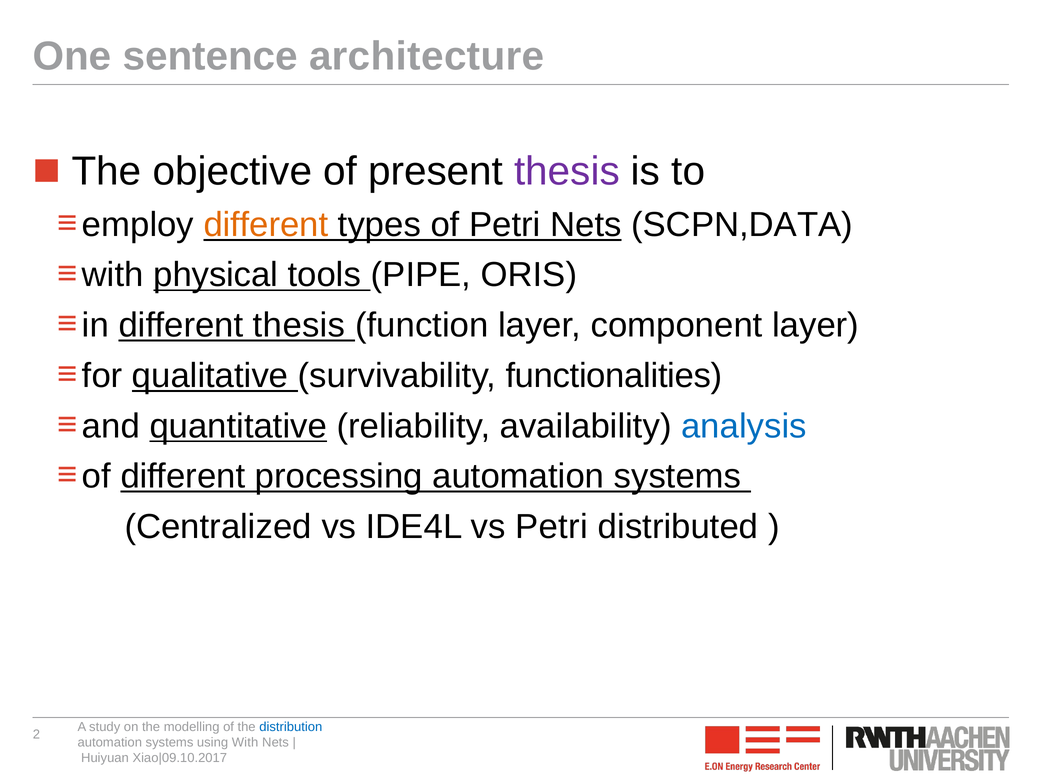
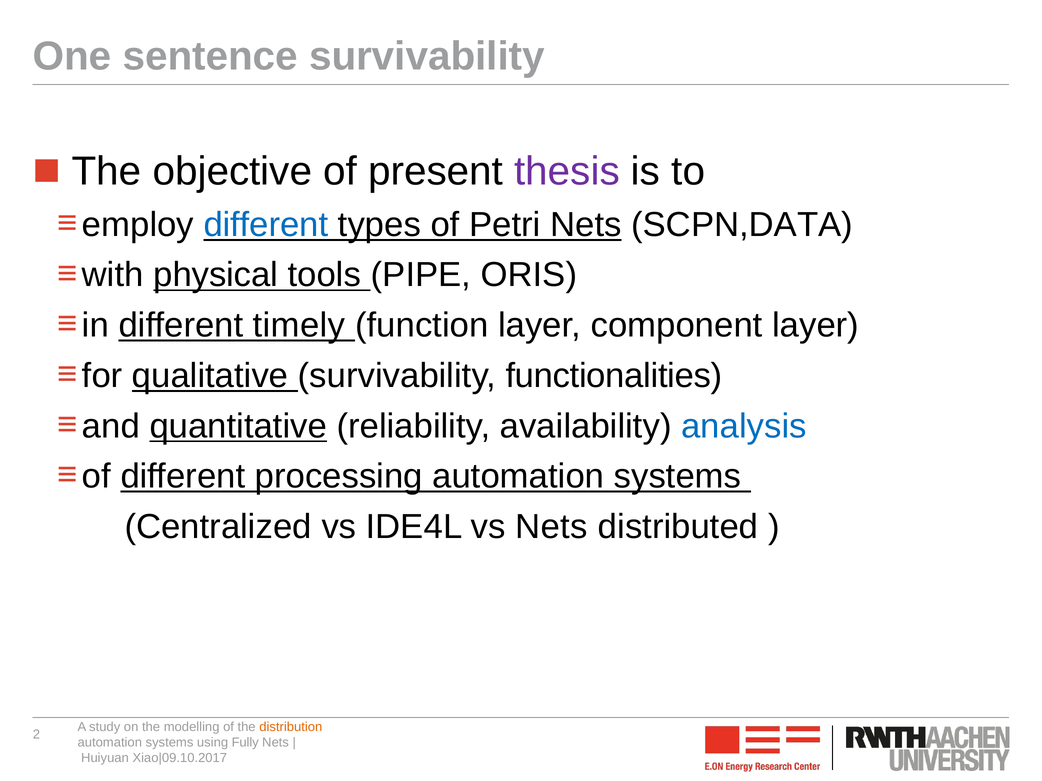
sentence architecture: architecture -> survivability (427, 56)
different colour: orange -> blue (266, 225)
different thesis: thesis -> timely (299, 326)
vs Petri: Petri -> Nets (552, 527)
distribution colour: blue -> orange (291, 727)
With: With -> Fully (245, 743)
